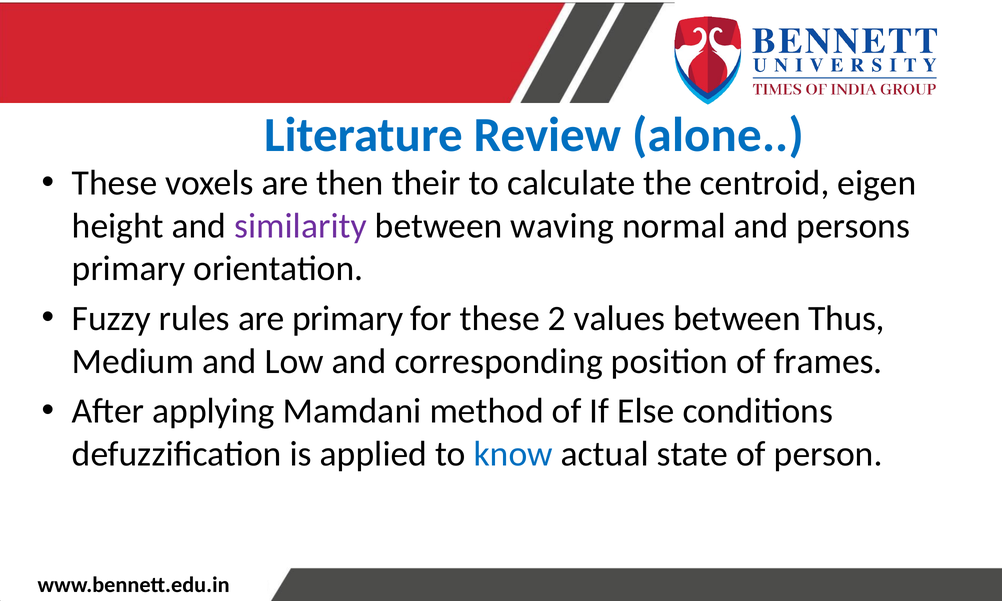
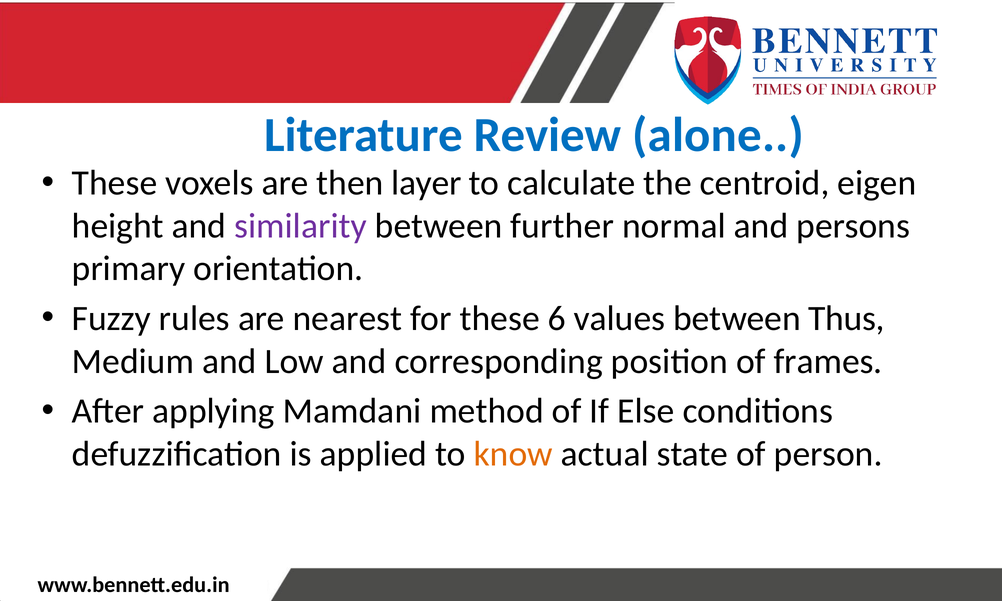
their: their -> layer (426, 183)
waving: waving -> further (562, 226)
are primary: primary -> nearest (347, 319)
2: 2 -> 6 (557, 319)
know colour: blue -> orange (513, 454)
